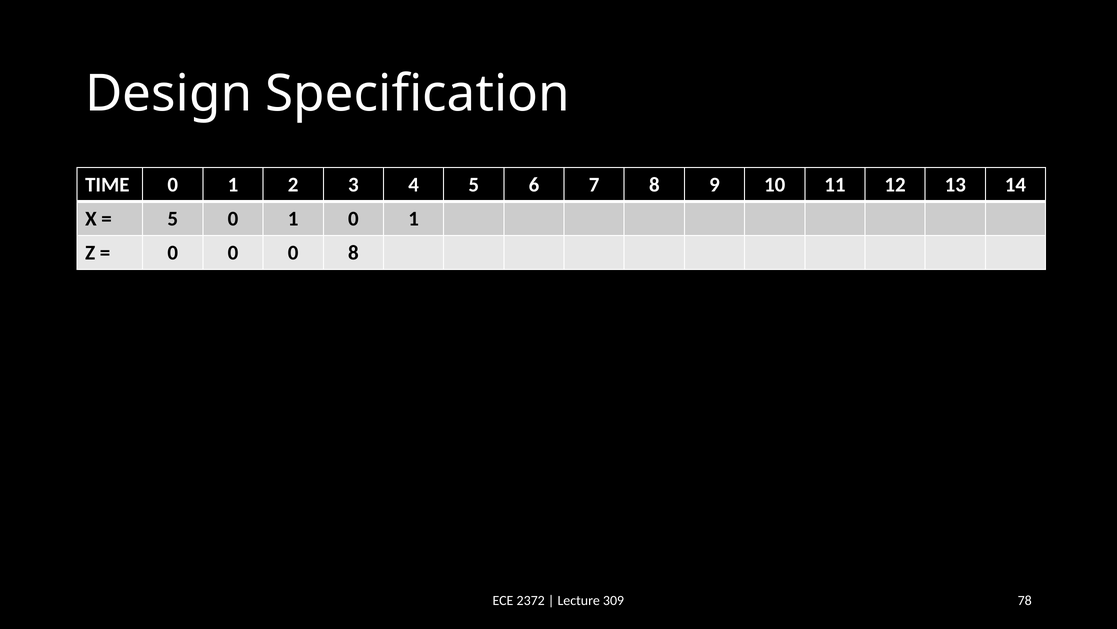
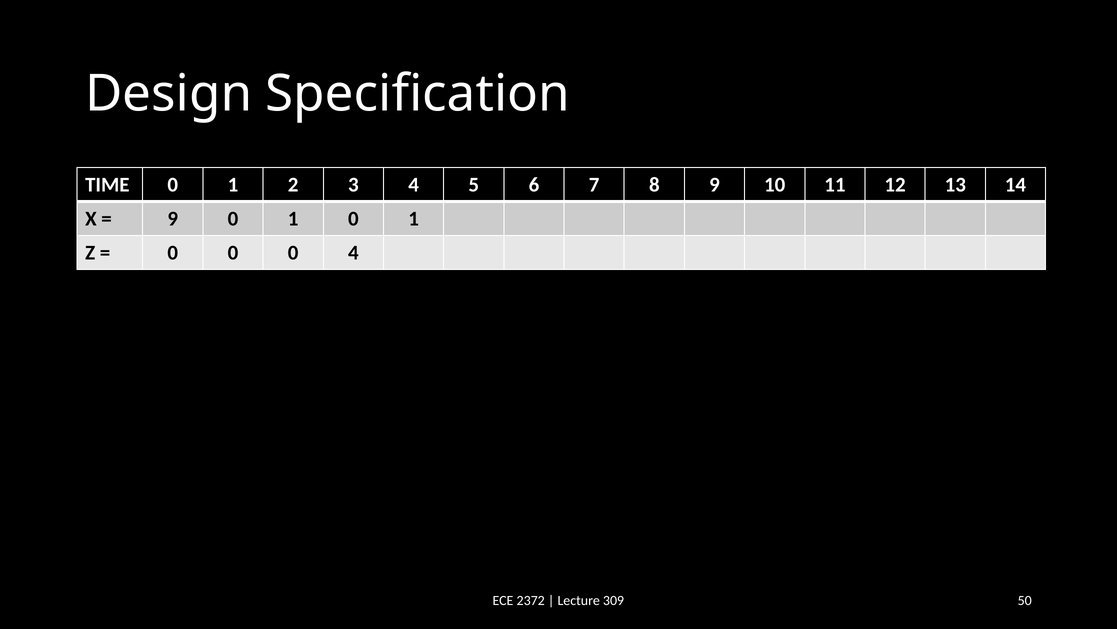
5: 5 -> 9 (173, 218)
0 8: 8 -> 4 (353, 252)
78: 78 -> 50 (1025, 600)
